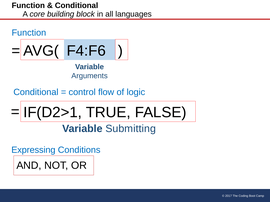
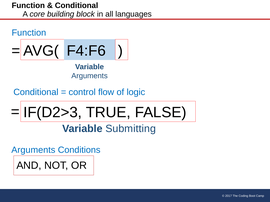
IF(D2>1: IF(D2>1 -> IF(D2>3 (53, 113)
Expressing: Expressing -> Arguments (33, 150)
